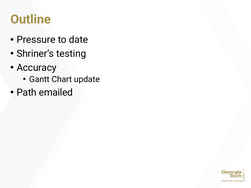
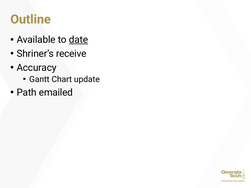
Pressure: Pressure -> Available (36, 40)
date underline: none -> present (78, 40)
testing: testing -> receive (71, 54)
